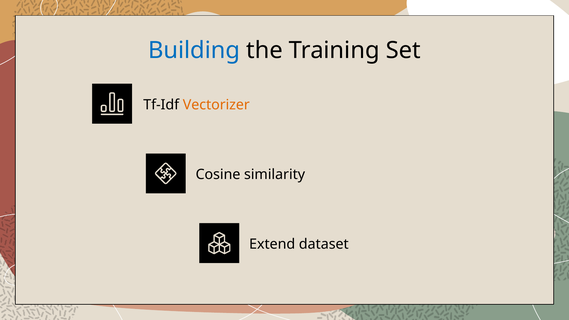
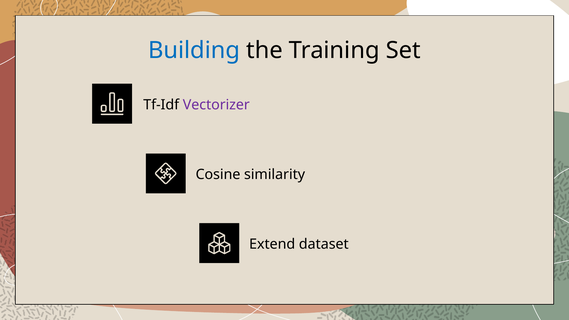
Vectorizer colour: orange -> purple (216, 105)
